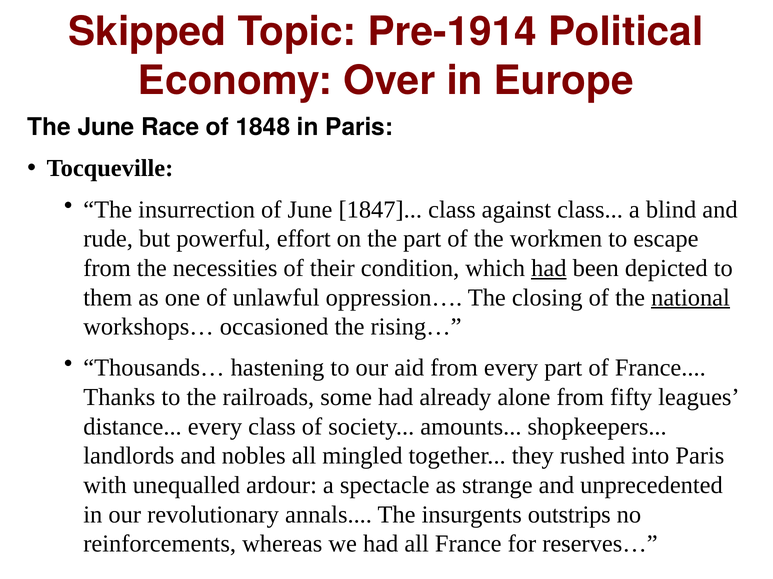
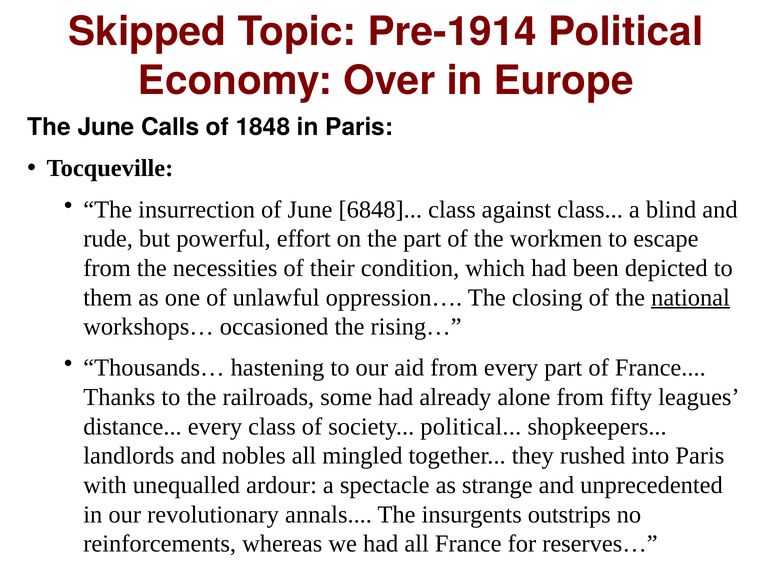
Race: Race -> Calls (170, 127)
1847: 1847 -> 6848 (380, 210)
had underline: present -> none (549, 268)
society amounts: amounts -> political (471, 427)
